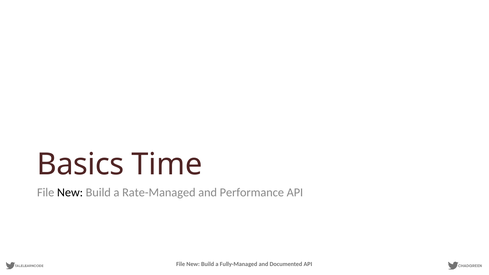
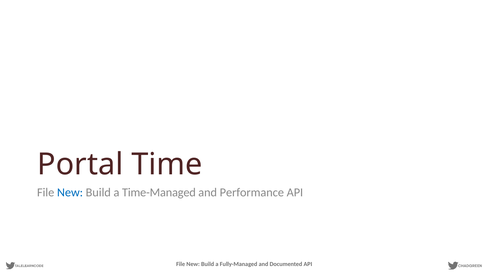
Basics: Basics -> Portal (80, 164)
New colour: black -> blue (70, 192)
Rate-Managed: Rate-Managed -> Time-Managed (159, 192)
